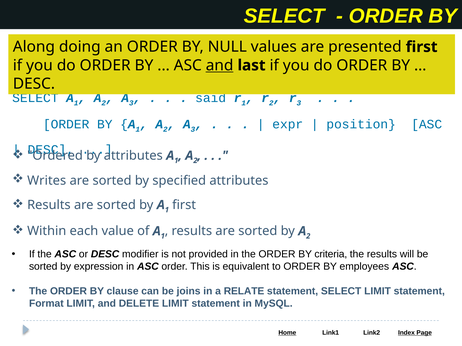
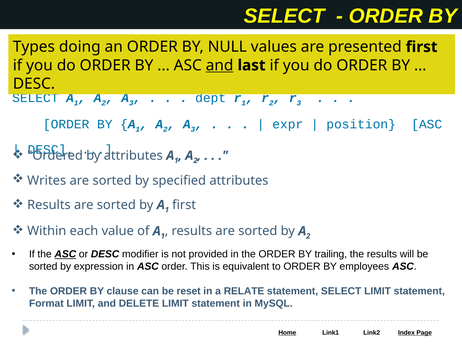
Along: Along -> Types (34, 47)
said: said -> dept (211, 98)
ASC underline: none -> present (65, 255)
criteria: criteria -> trailing (331, 255)
joins: joins -> reset (189, 292)
